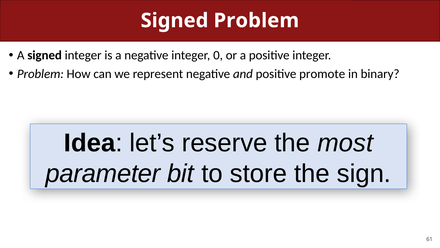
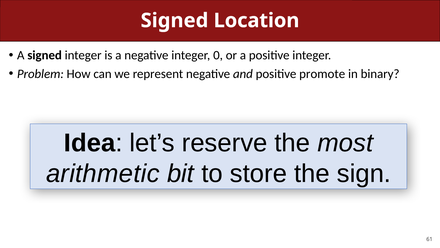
Signed Problem: Problem -> Location (256, 20)
parameter: parameter -> arithmetic (103, 173)
